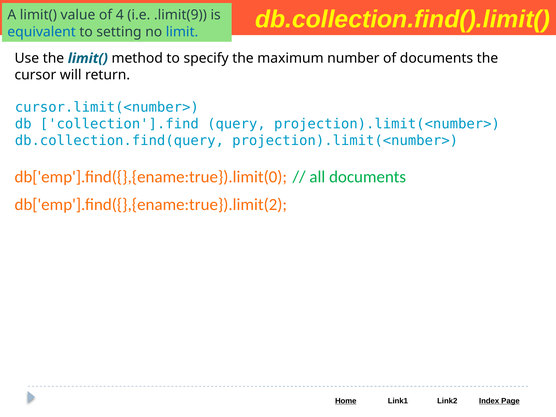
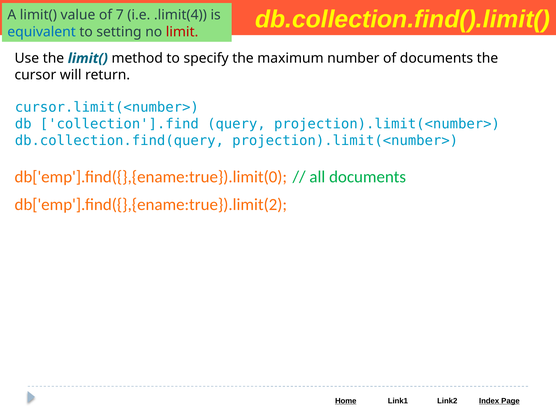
4: 4 -> 7 (120, 15)
.limit(9: .limit(9 -> .limit(4 (180, 15)
limit colour: blue -> red (182, 32)
